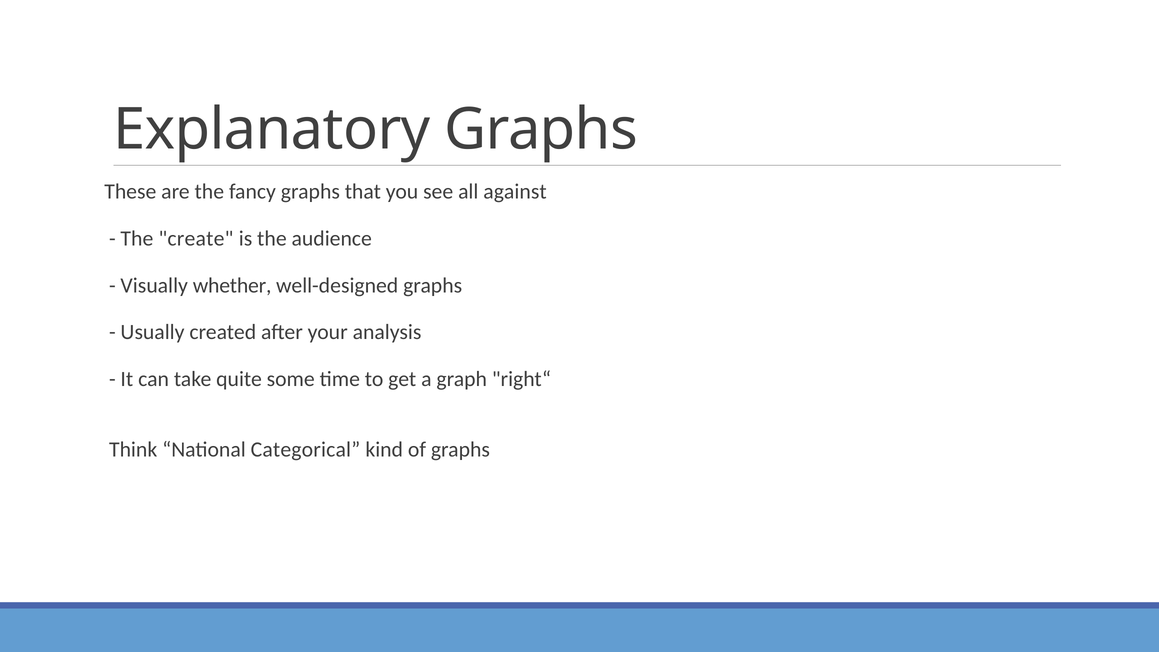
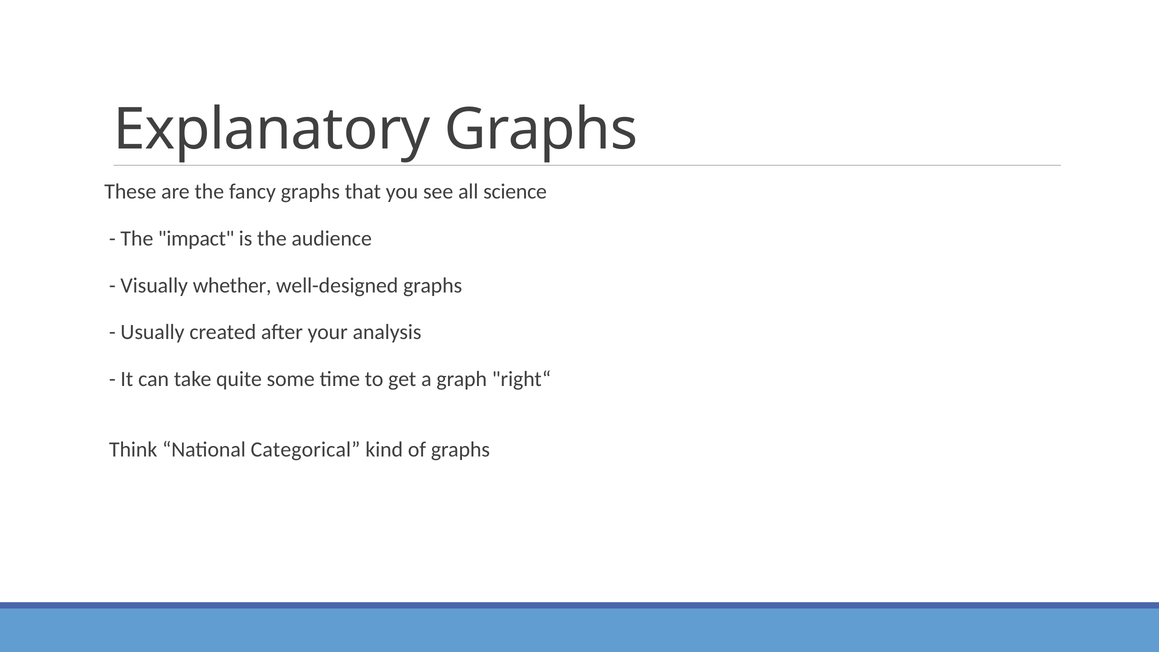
against: against -> science (515, 191)
create: create -> impact (196, 238)
